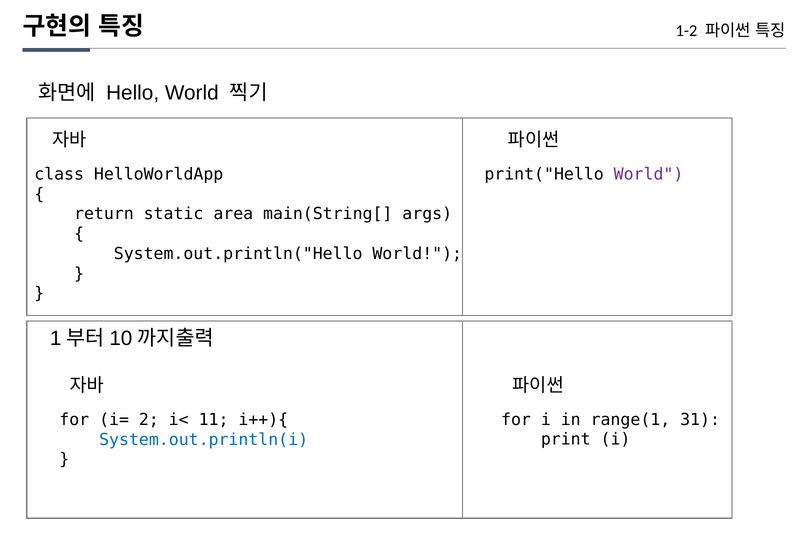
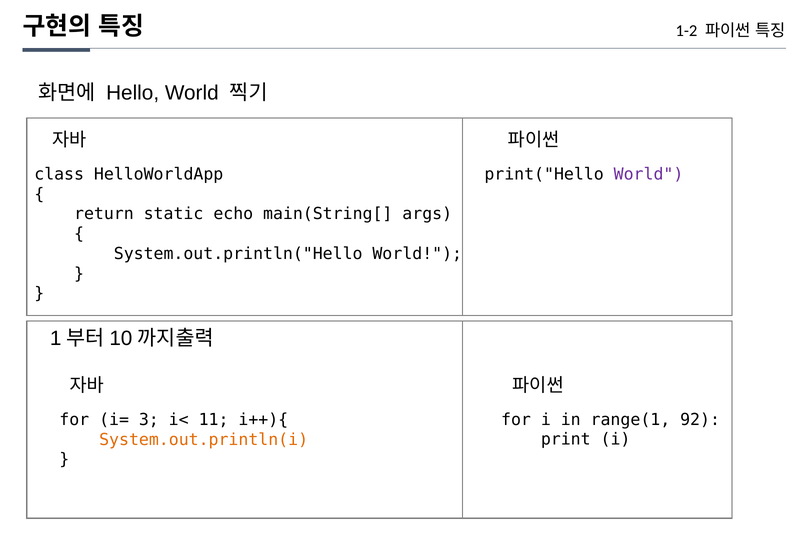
area: area -> echo (233, 214)
2: 2 -> 3 (149, 420)
31: 31 -> 92 (700, 420)
System.out.println(i colour: blue -> orange (204, 440)
